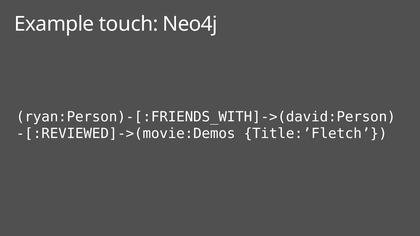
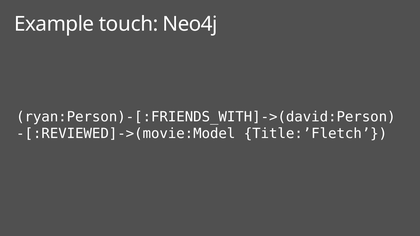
-[:REVIEWED]->(movie:Demos: -[:REVIEWED]->(movie:Demos -> -[:REVIEWED]->(movie:Model (126, 134)
